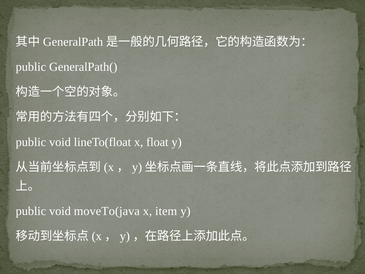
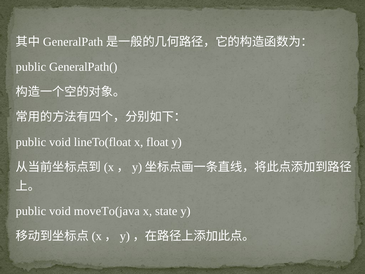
item: item -> state (166, 211)
